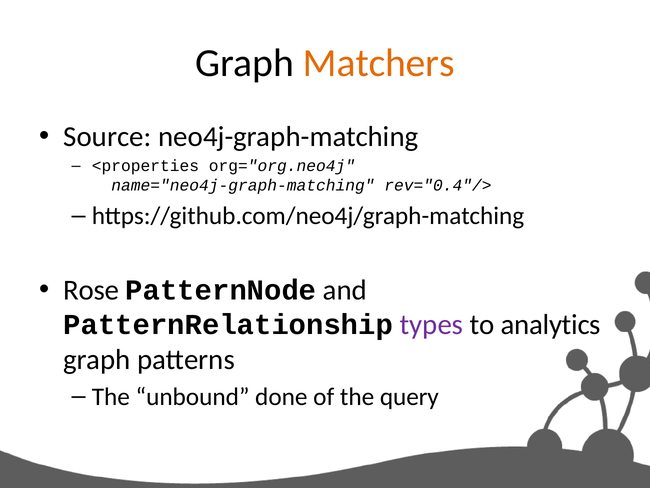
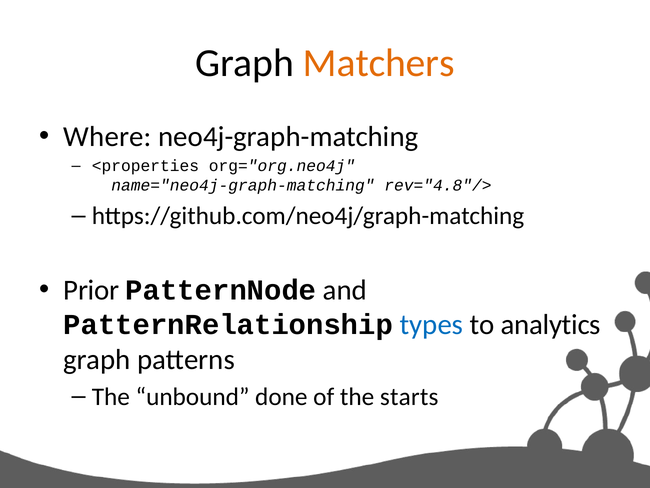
Source: Source -> Where (107, 136)
rev="0.4"/>: rev="0.4"/> -> rev="4.8"/> (438, 185)
Rose: Rose -> Prior (91, 290)
types colour: purple -> blue (431, 324)
query: query -> starts (409, 396)
